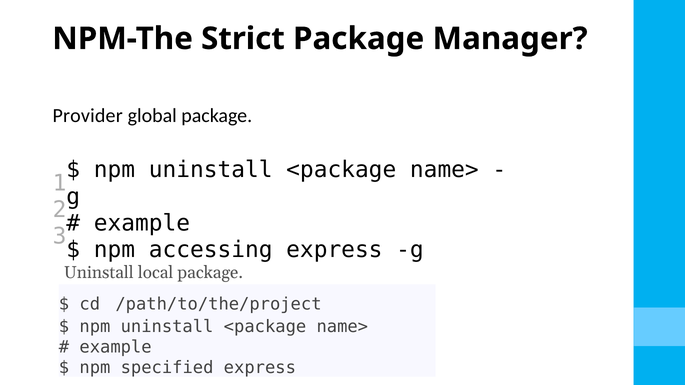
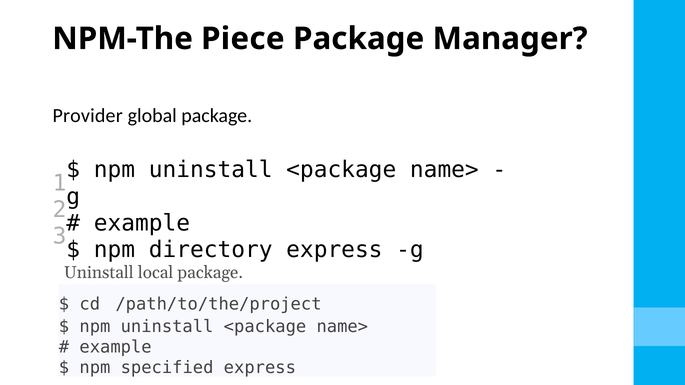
Strict: Strict -> Piece (243, 39)
accessing: accessing -> directory (211, 250)
